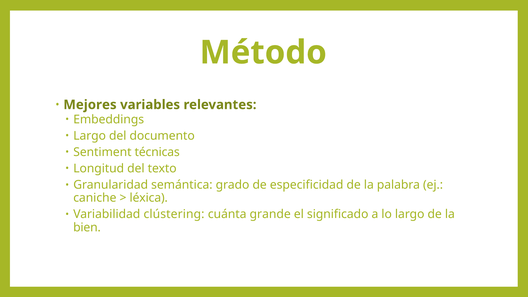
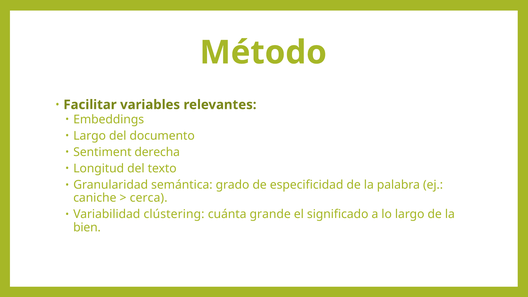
Mejores: Mejores -> Facilitar (90, 105)
técnicas: técnicas -> derecha (157, 152)
léxica: léxica -> cerca (149, 198)
